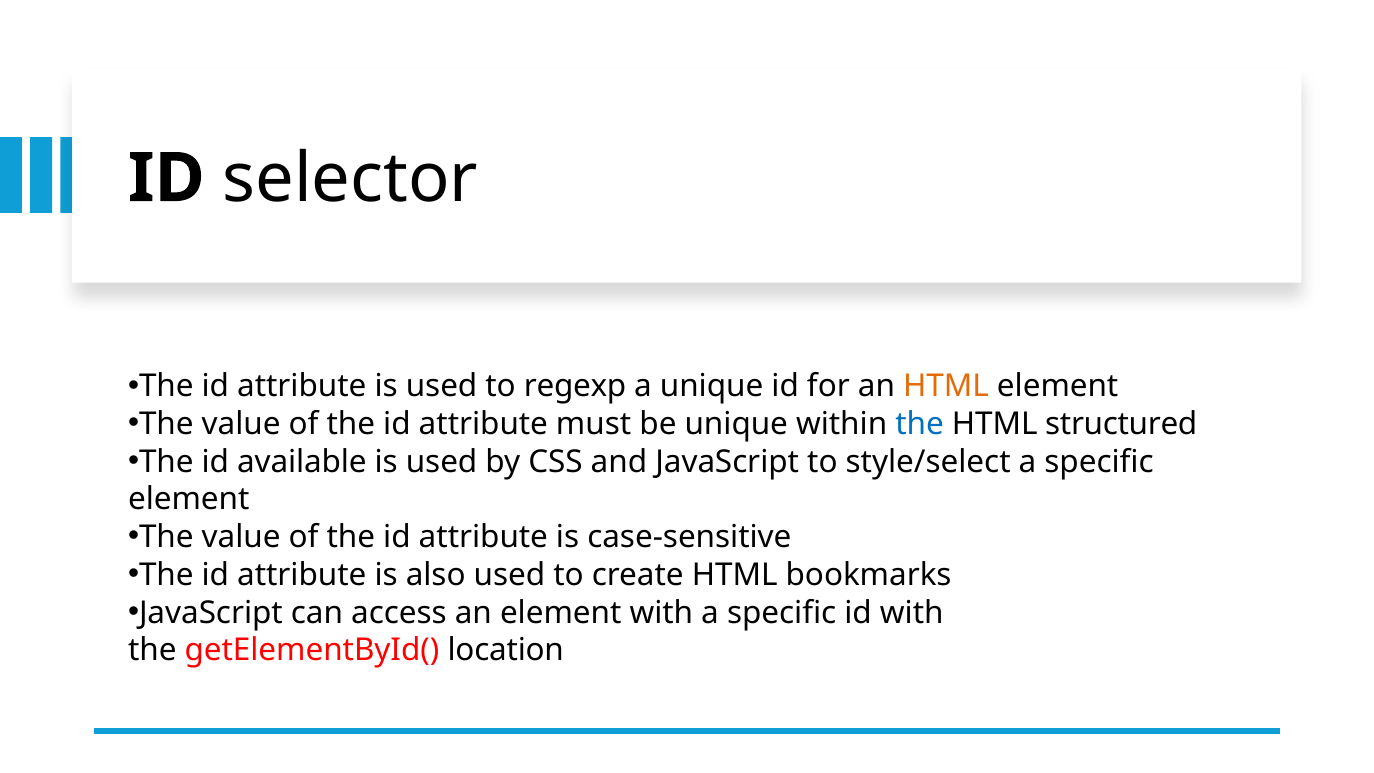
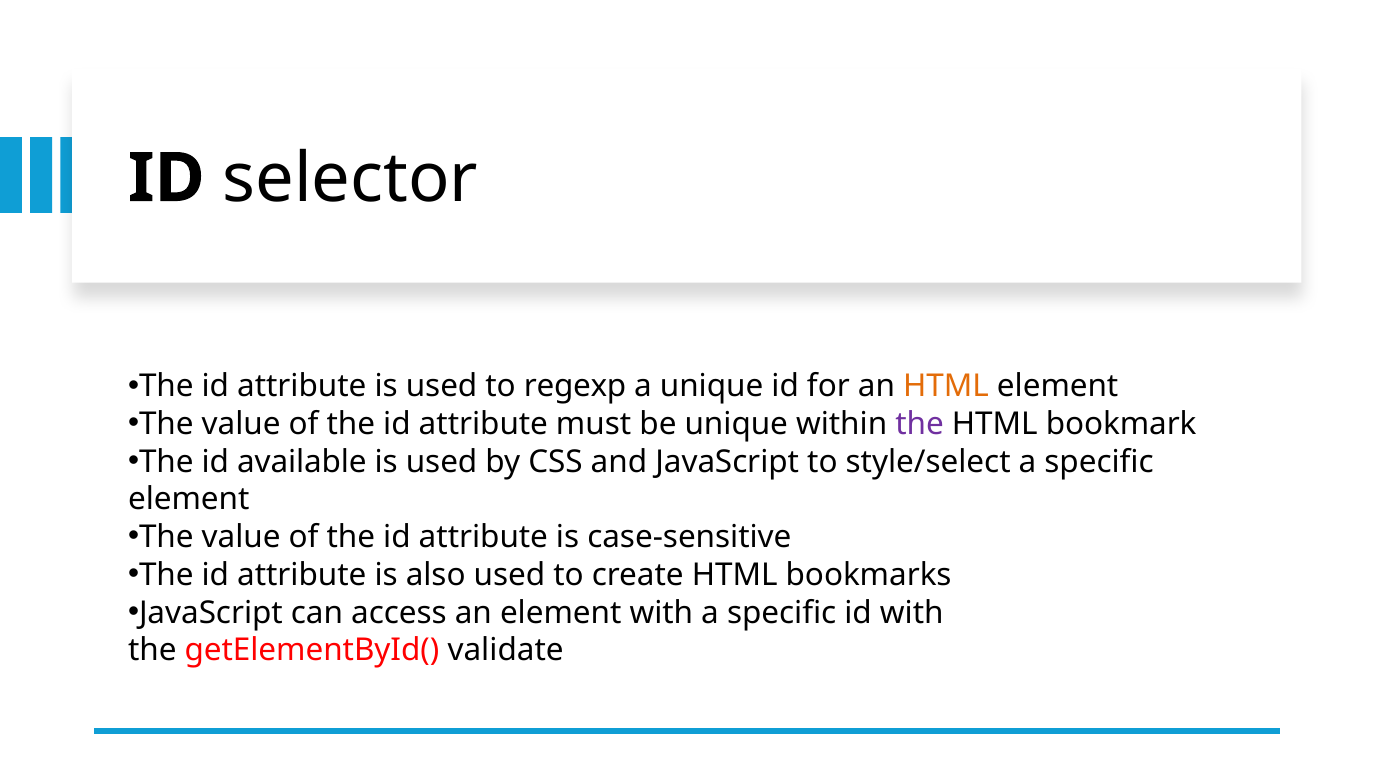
the colour: blue -> purple (920, 424)
structured: structured -> bookmark (1121, 424)
location: location -> validate (506, 650)
